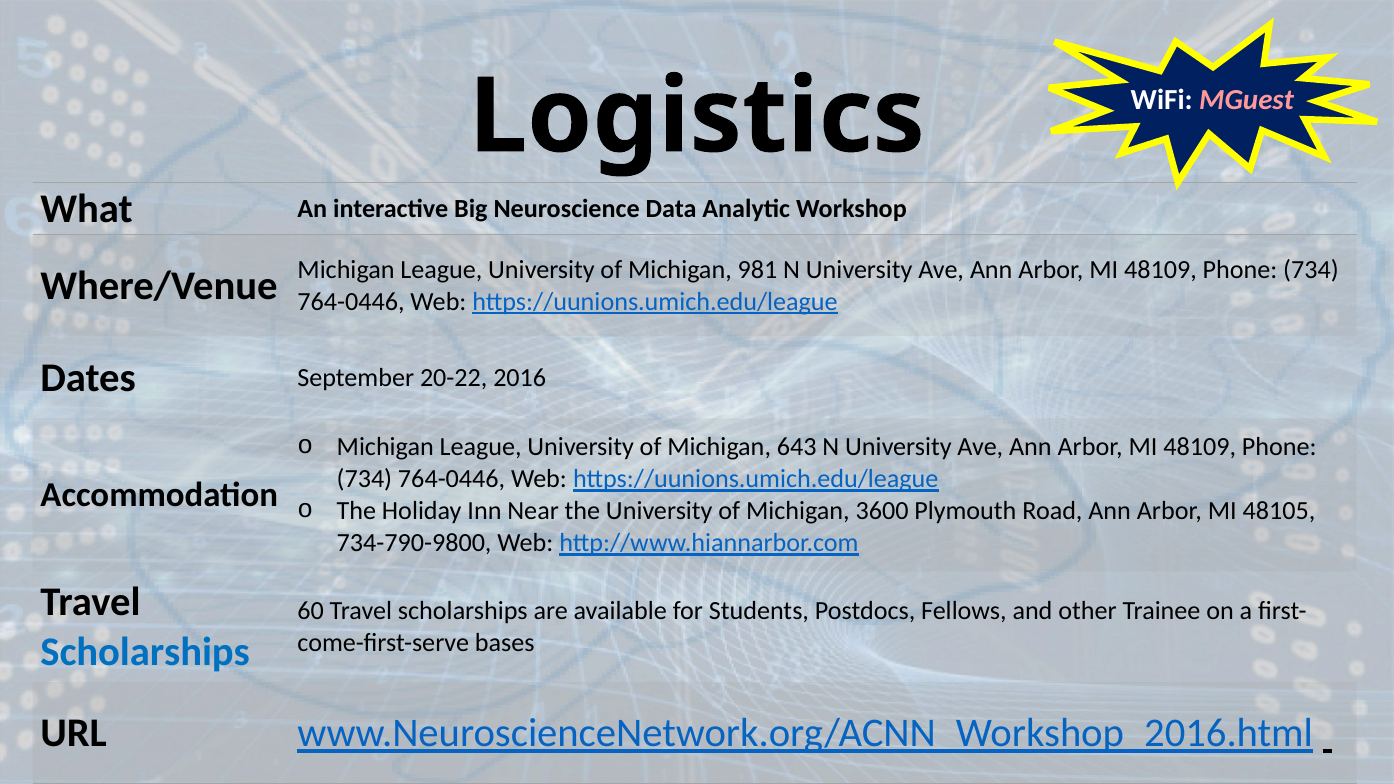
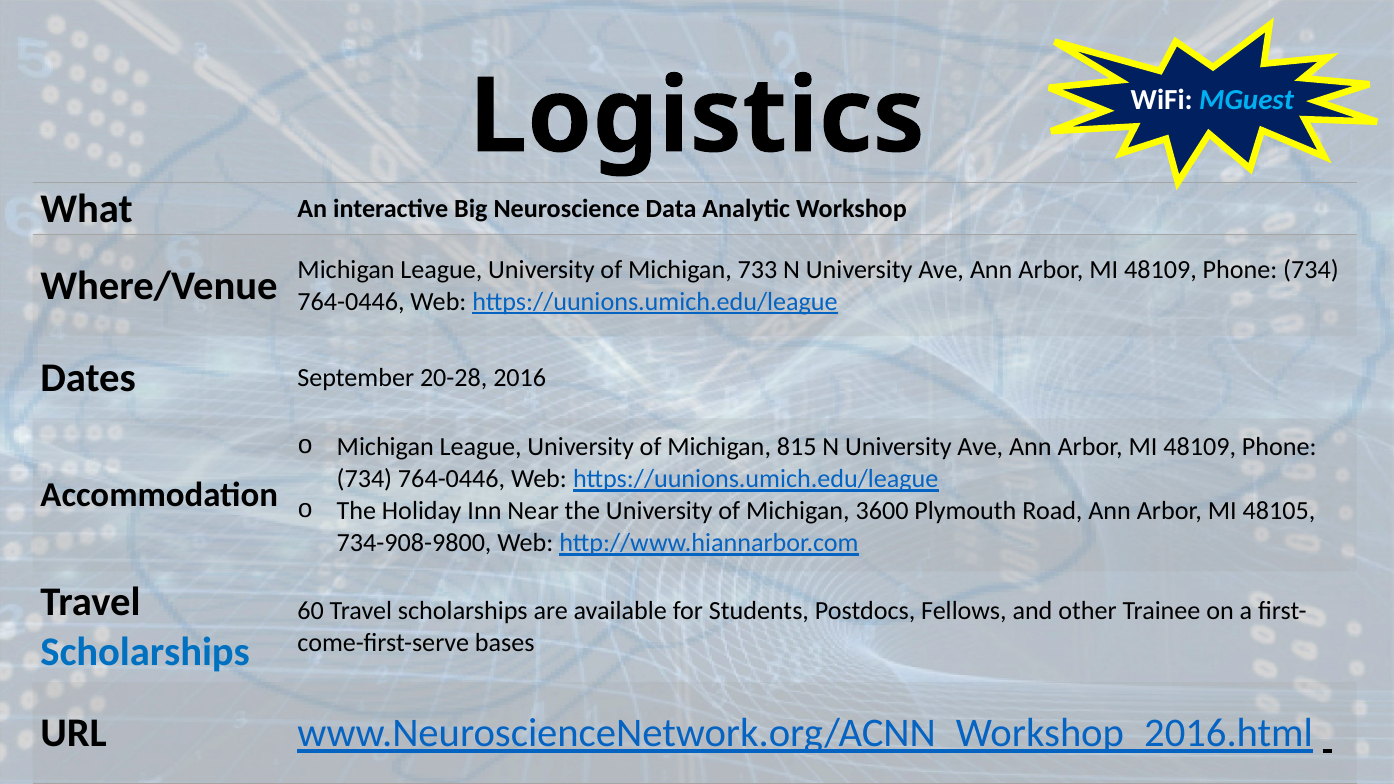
MGuest colour: pink -> light blue (1247, 100)
981: 981 -> 733 (757, 270)
20-22: 20-22 -> 20-28 (454, 378)
643: 643 -> 815 (797, 447)
734-790-9800: 734-790-9800 -> 734-908-9800 (414, 543)
